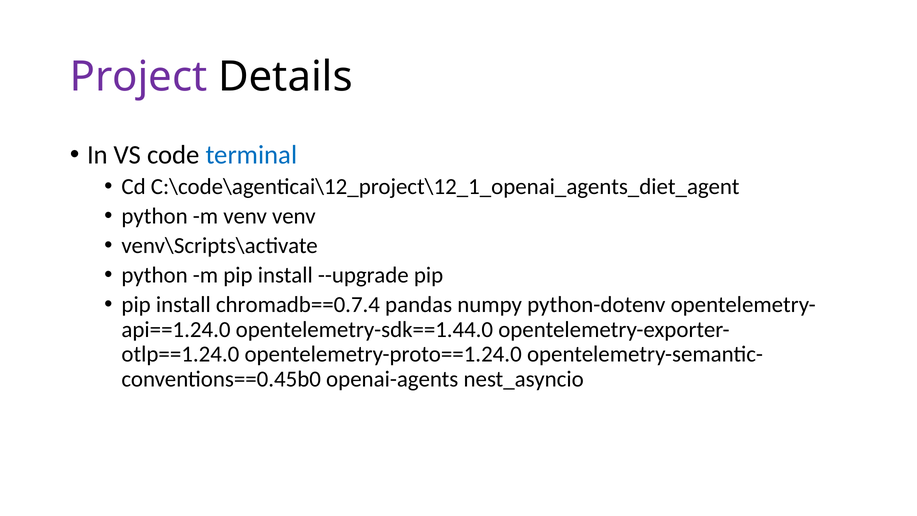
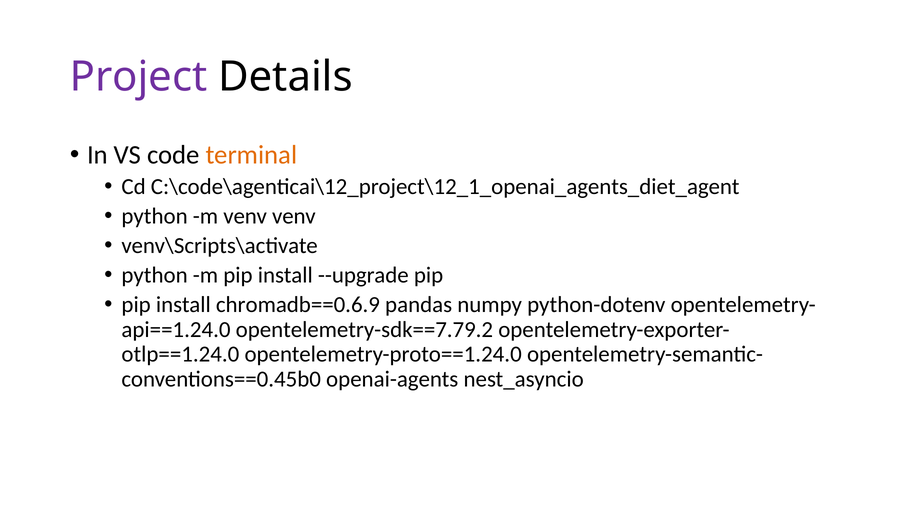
terminal colour: blue -> orange (251, 155)
chromadb==0.7.4: chromadb==0.7.4 -> chromadb==0.6.9 (298, 305)
opentelemetry-sdk==1.44.0: opentelemetry-sdk==1.44.0 -> opentelemetry-sdk==7.79.2 (364, 329)
